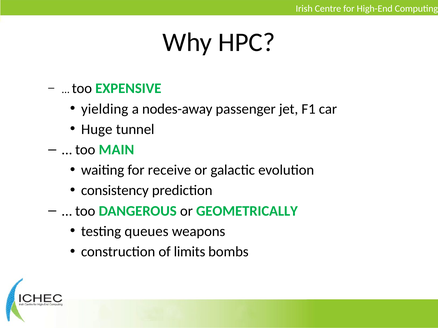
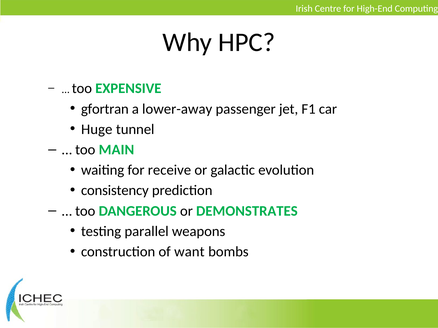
yielding: yielding -> gfortran (105, 109)
nodes-away: nodes-away -> lower-away (177, 109)
GEOMETRICALLY: GEOMETRICALLY -> DEMONSTRATES (247, 211)
queues: queues -> parallel (147, 232)
limits: limits -> want (189, 252)
